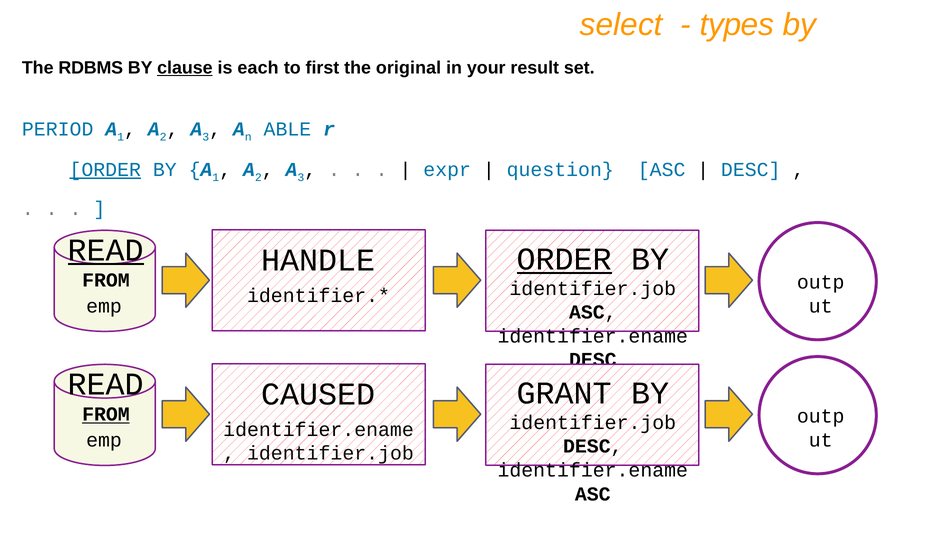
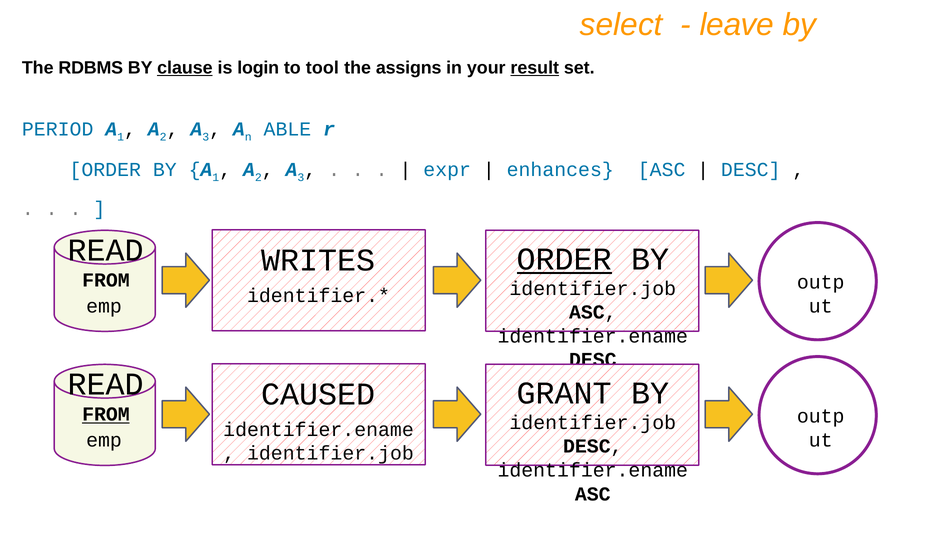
types: types -> leave (737, 25)
each: each -> login (258, 68)
first: first -> tool (322, 68)
original: original -> assigns (409, 68)
result underline: none -> present (535, 68)
ORDER underline: present -> none (105, 170)
question: question -> enhances (560, 170)
READ underline: present -> none (106, 250)
HANDLE: HANDLE -> WRITES (318, 260)
